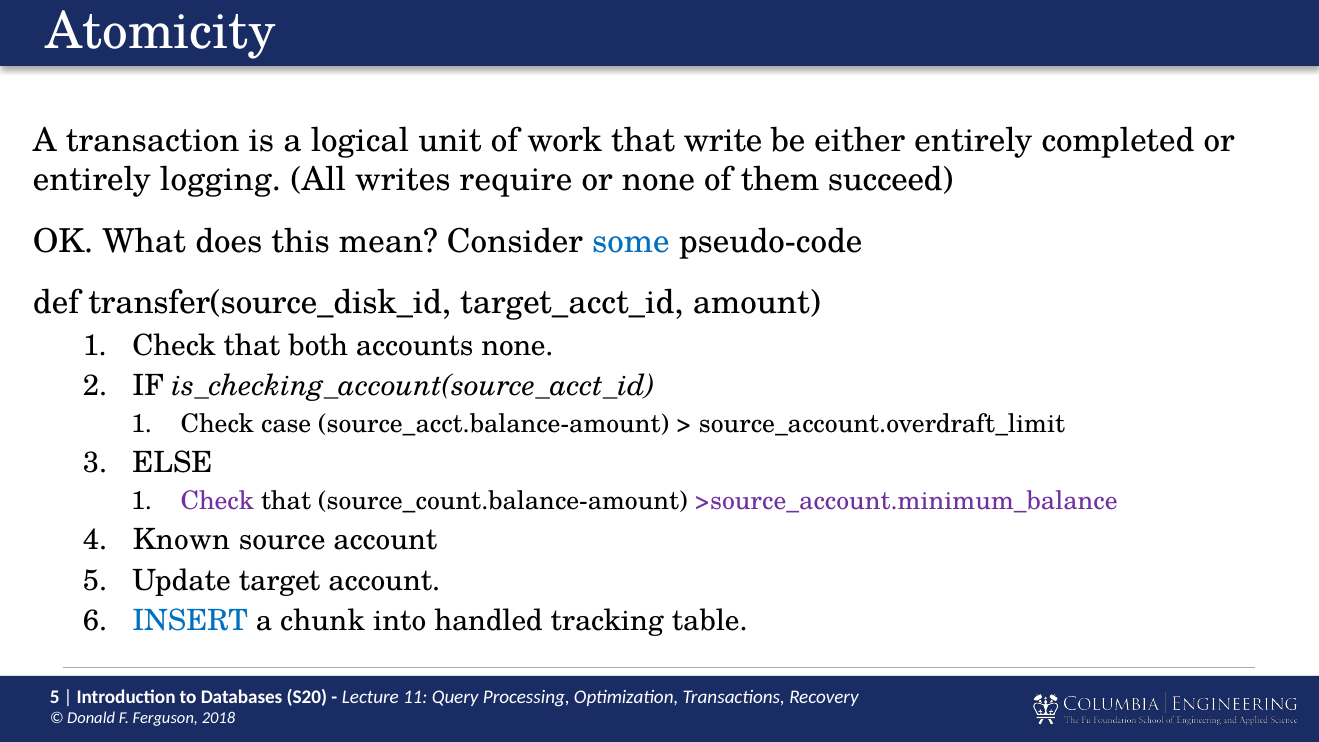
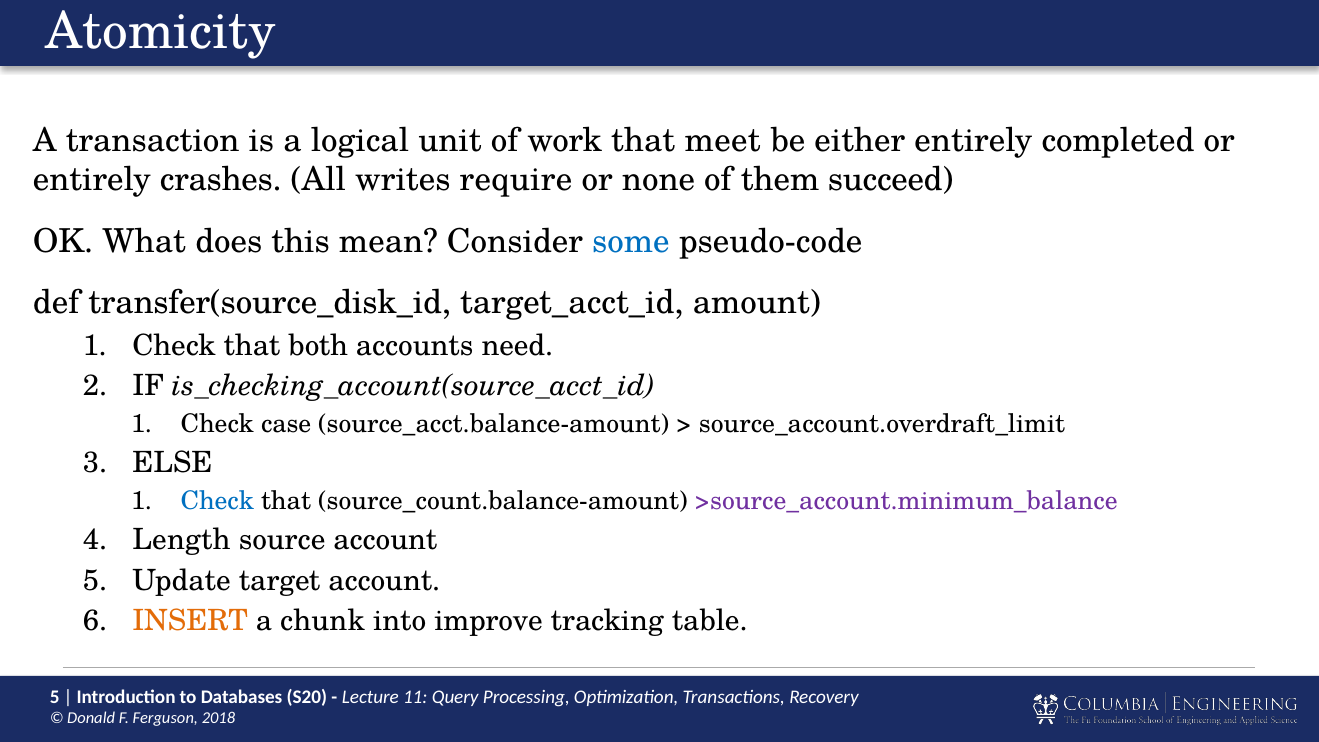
write: write -> meet (723, 140)
logging: logging -> crashes (221, 180)
accounts none: none -> need (517, 345)
Check colour: purple -> blue (217, 501)
Known: Known -> Length (181, 540)
INSERT colour: blue -> orange (190, 621)
handled: handled -> improve (489, 621)
